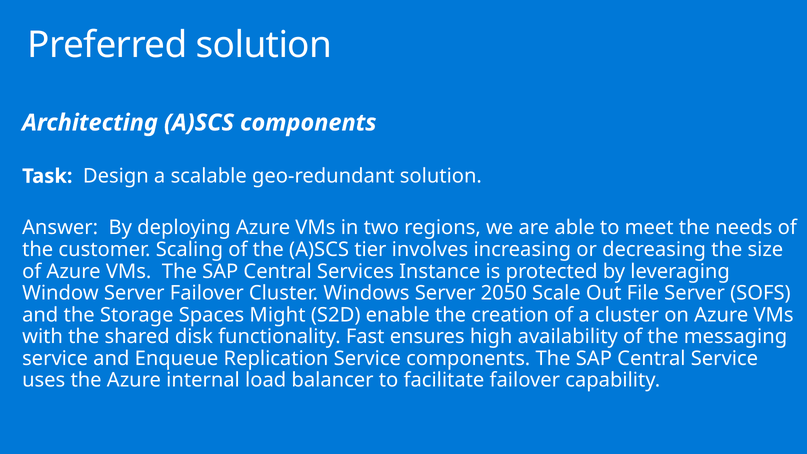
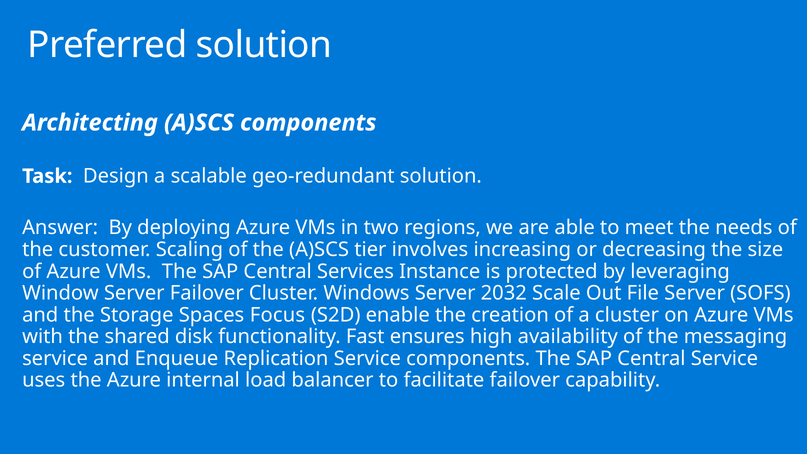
2050: 2050 -> 2032 (504, 293)
Might: Might -> Focus (277, 315)
